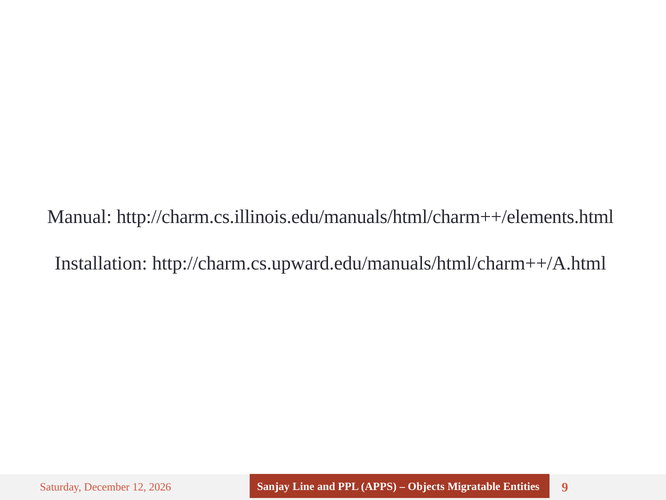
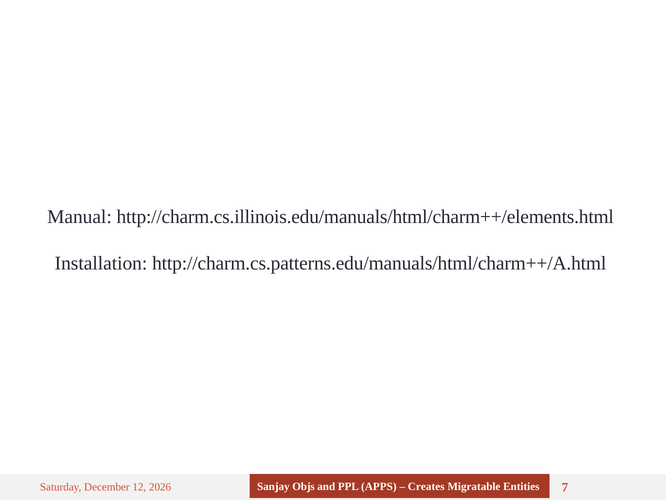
http://charm.cs.upward.edu/manuals/html/charm++/A.html: http://charm.cs.upward.edu/manuals/html/charm++/A.html -> http://charm.cs.patterns.edu/manuals/html/charm++/A.html (379, 263)
Line: Line -> Objs (304, 486)
Objects: Objects -> Creates (426, 486)
9: 9 -> 7 (565, 487)
